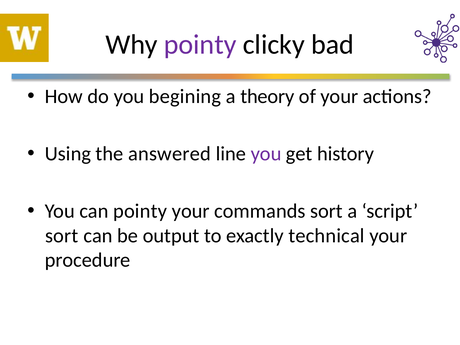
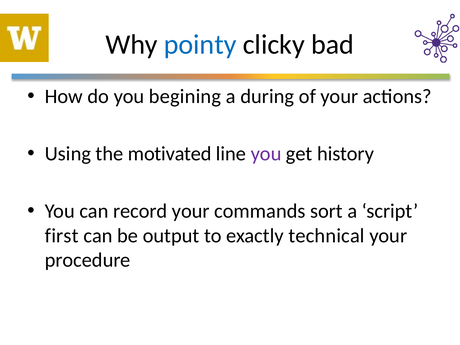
pointy colour: purple -> blue (200, 45)
theory: theory -> during (267, 97)
answered: answered -> motivated (170, 154)
can pointy: pointy -> record (140, 211)
sort: sort -> first (62, 236)
